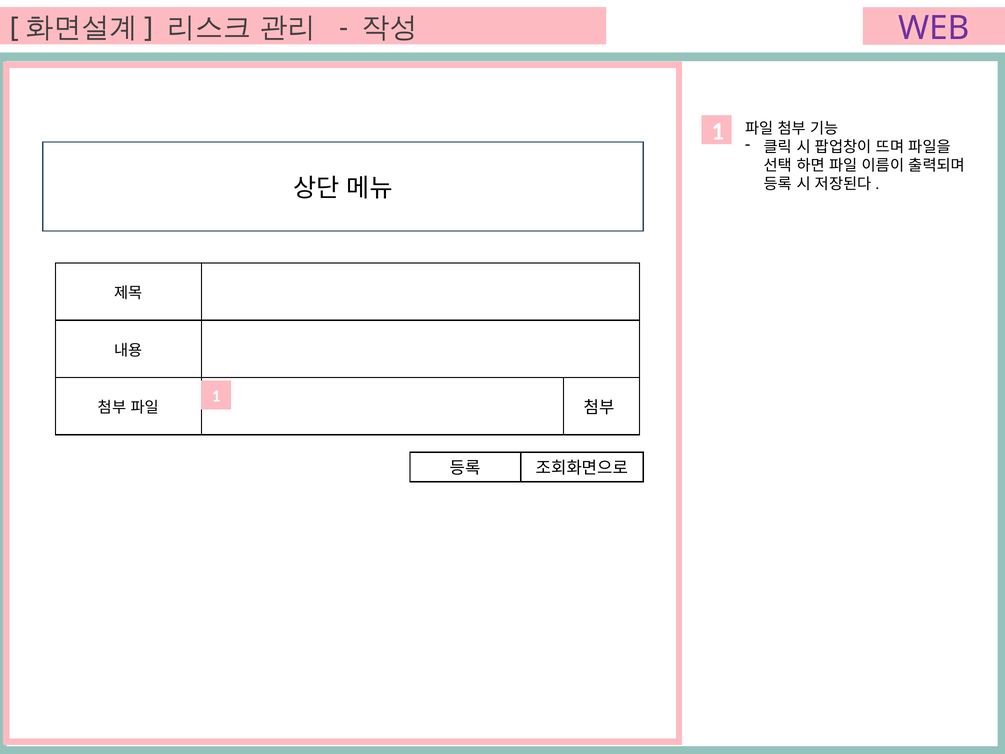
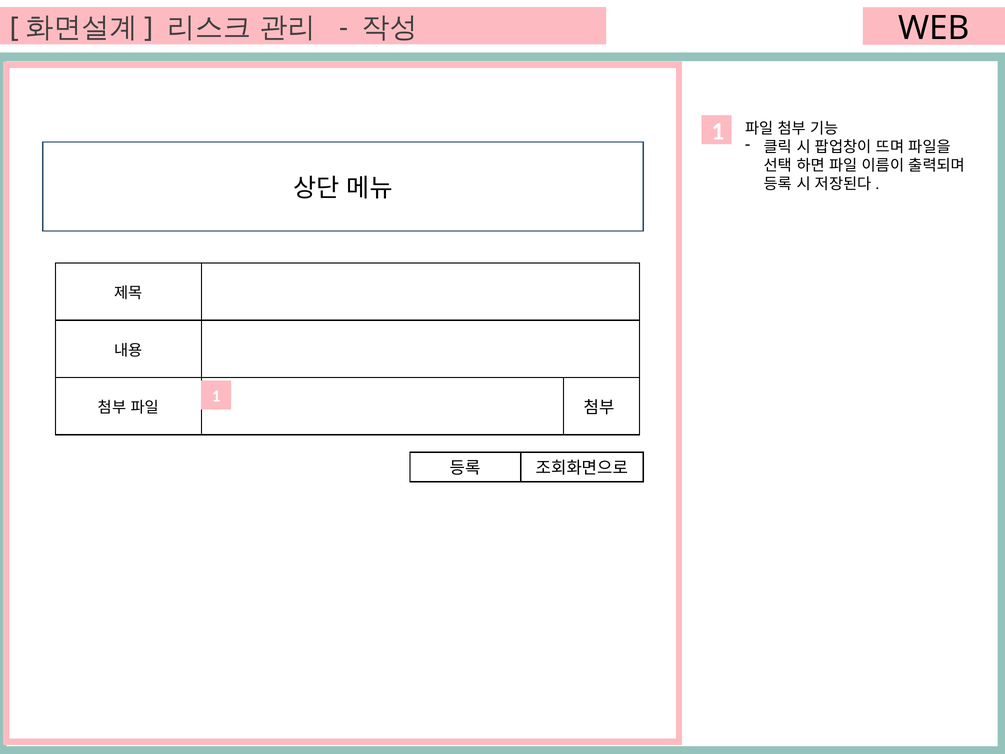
WEB colour: purple -> black (934, 28)
